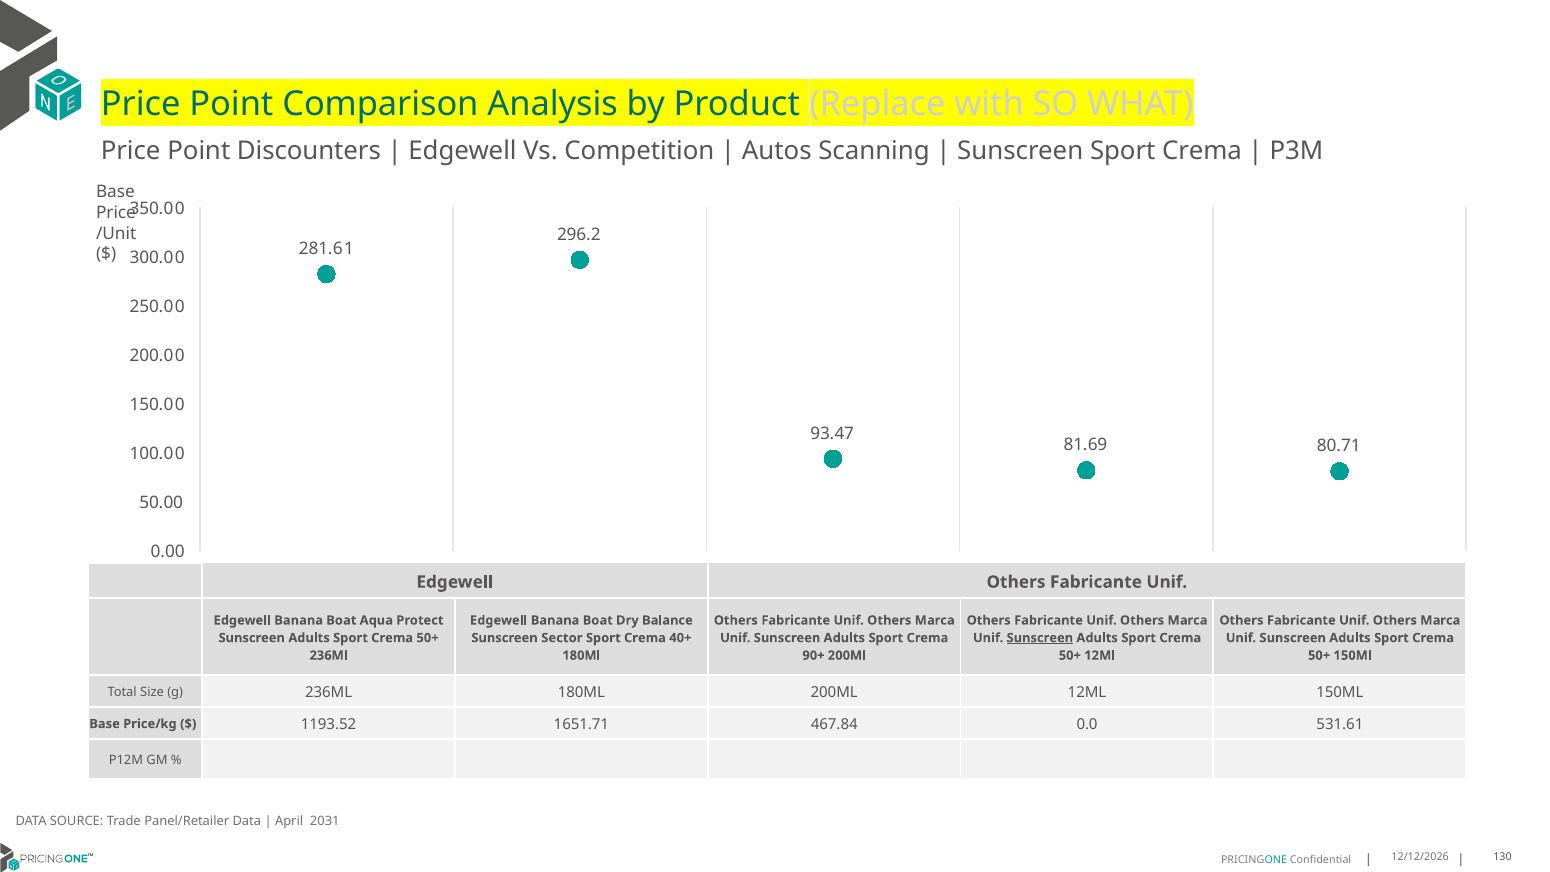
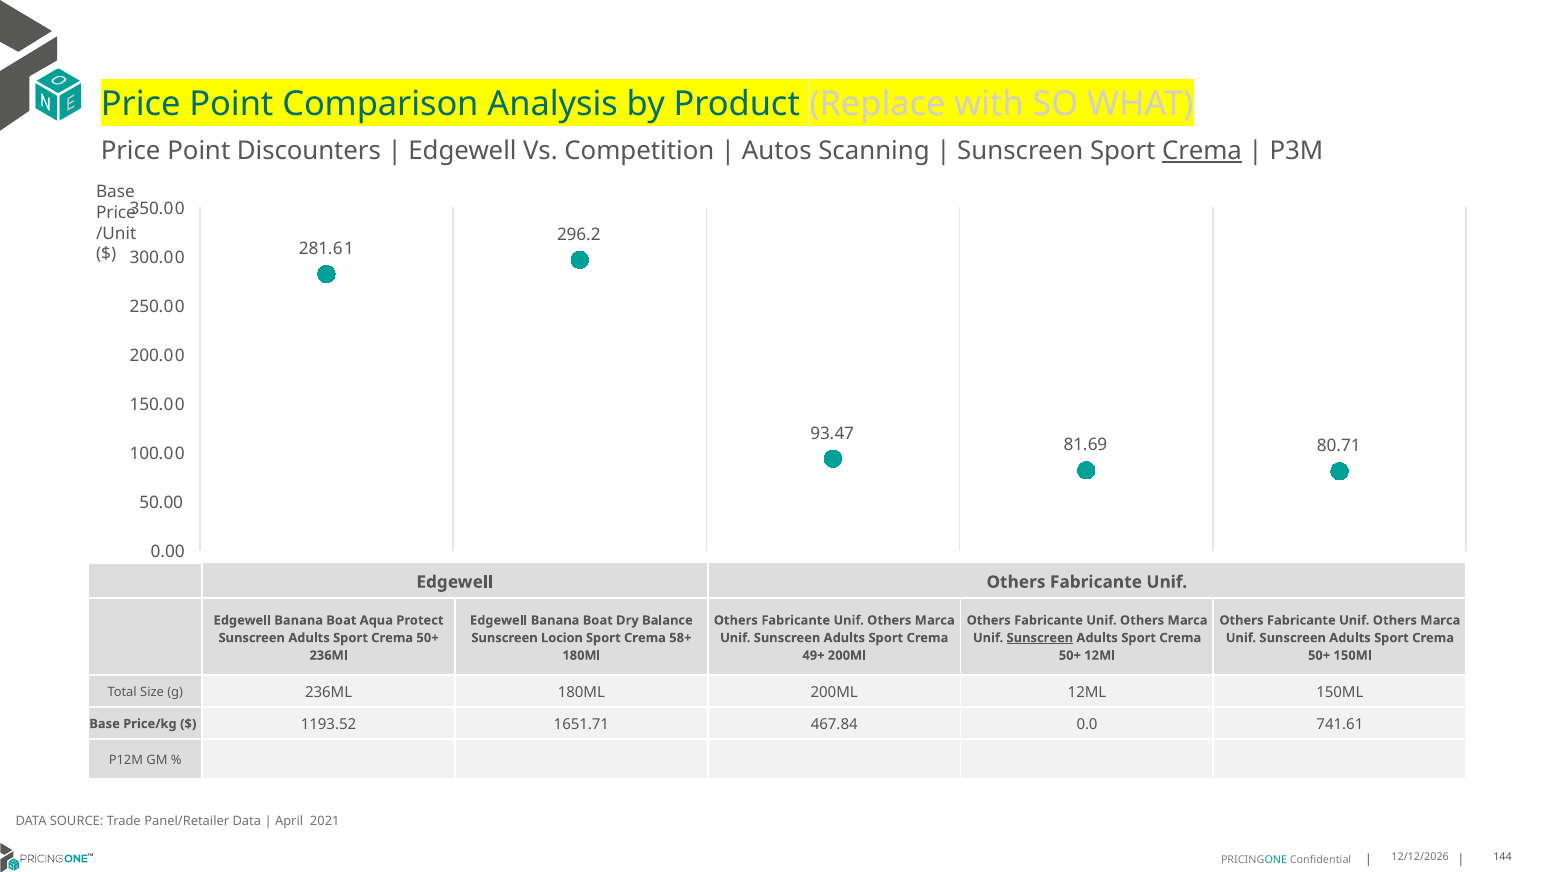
Crema underline: none -> present (1202, 151)
Sector: Sector -> Locion (562, 638)
40+: 40+ -> 58+ (680, 638)
90+: 90+ -> 49+ (813, 655)
531.61: 531.61 -> 741.61 (1340, 724)
2031: 2031 -> 2021 (325, 821)
130: 130 -> 144 (1503, 857)
